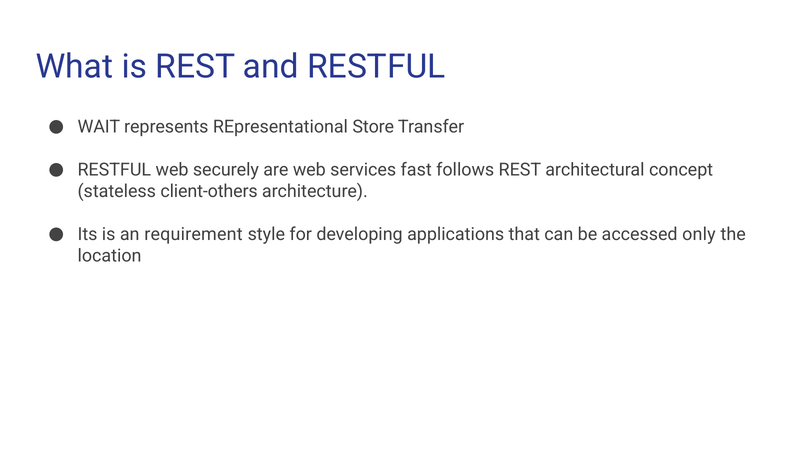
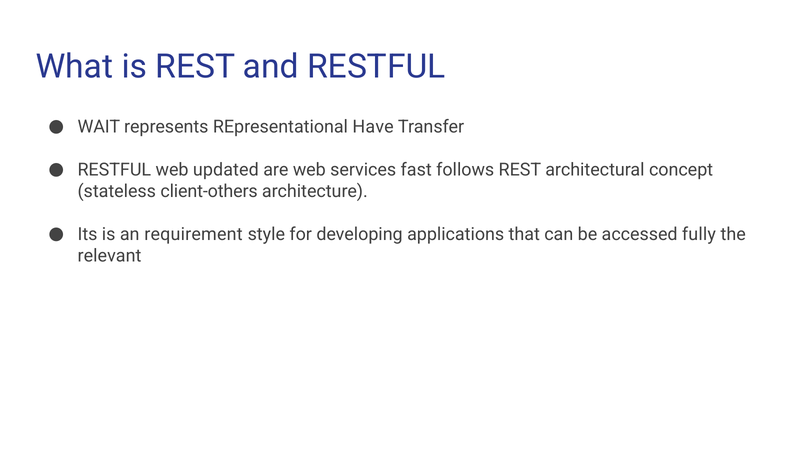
Store: Store -> Have (373, 127)
securely: securely -> updated (226, 170)
only: only -> fully (699, 235)
location: location -> relevant (109, 256)
